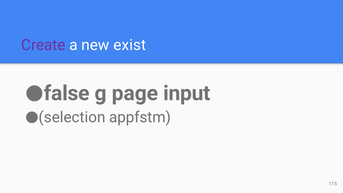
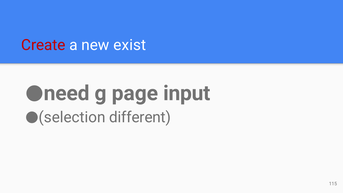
Create colour: purple -> red (43, 45)
false: false -> need (67, 93)
appfstm: appfstm -> different (140, 117)
